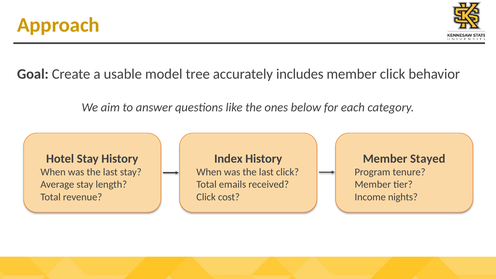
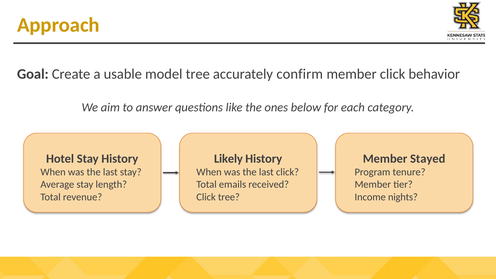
includes: includes -> confirm (300, 74)
Index: Index -> Likely (228, 159)
Click cost: cost -> tree (229, 197)
